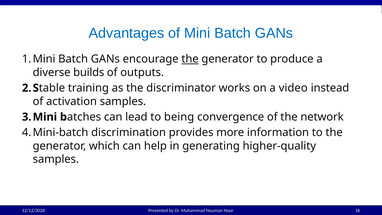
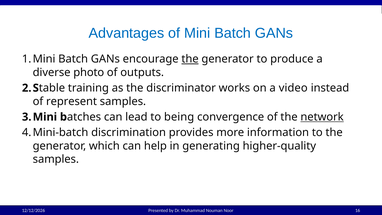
builds: builds -> photo (89, 72)
activation: activation -> represent (72, 101)
network underline: none -> present (322, 117)
